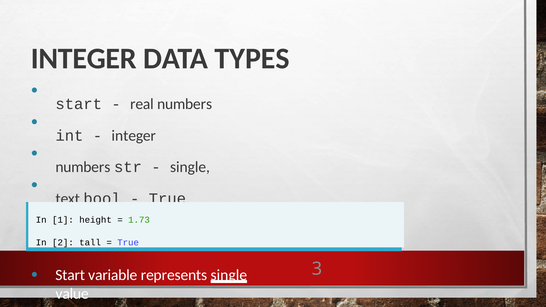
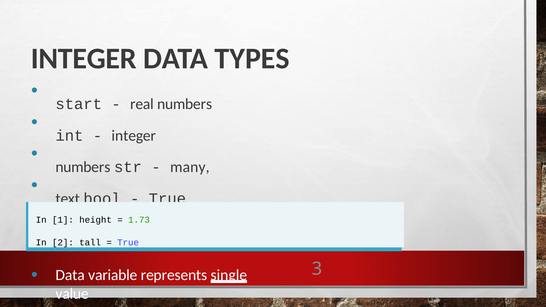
single: single -> many (190, 167)
Start: Start -> Data (70, 275)
